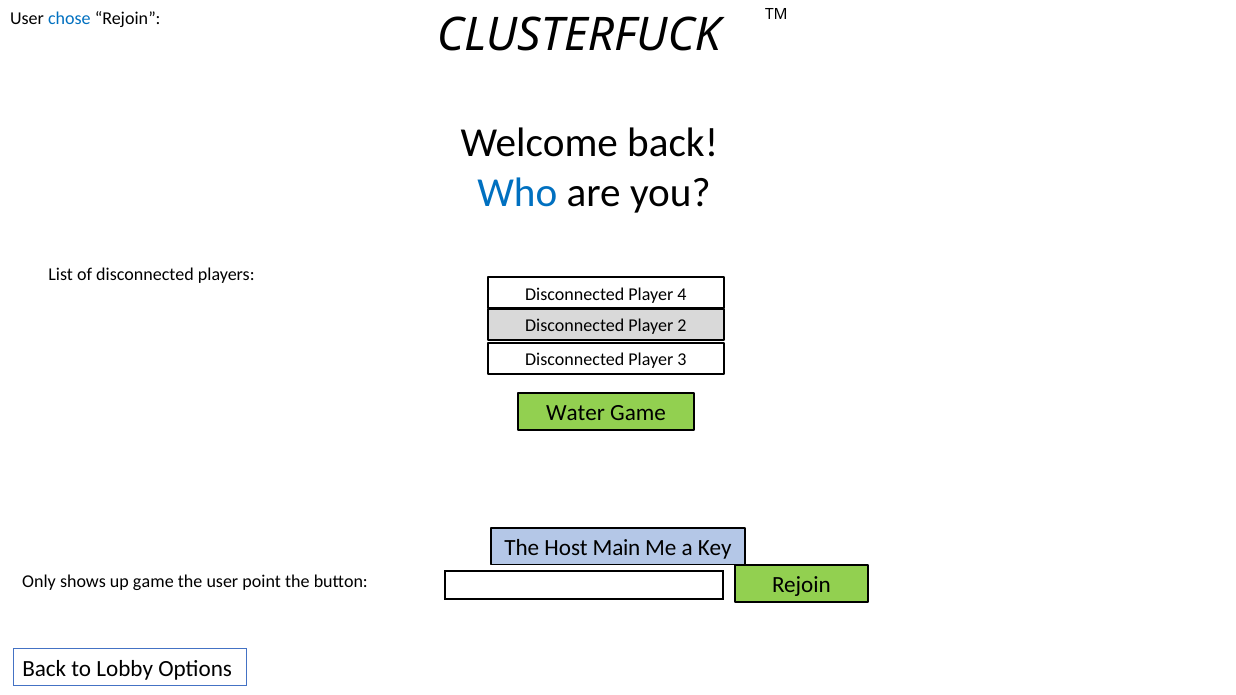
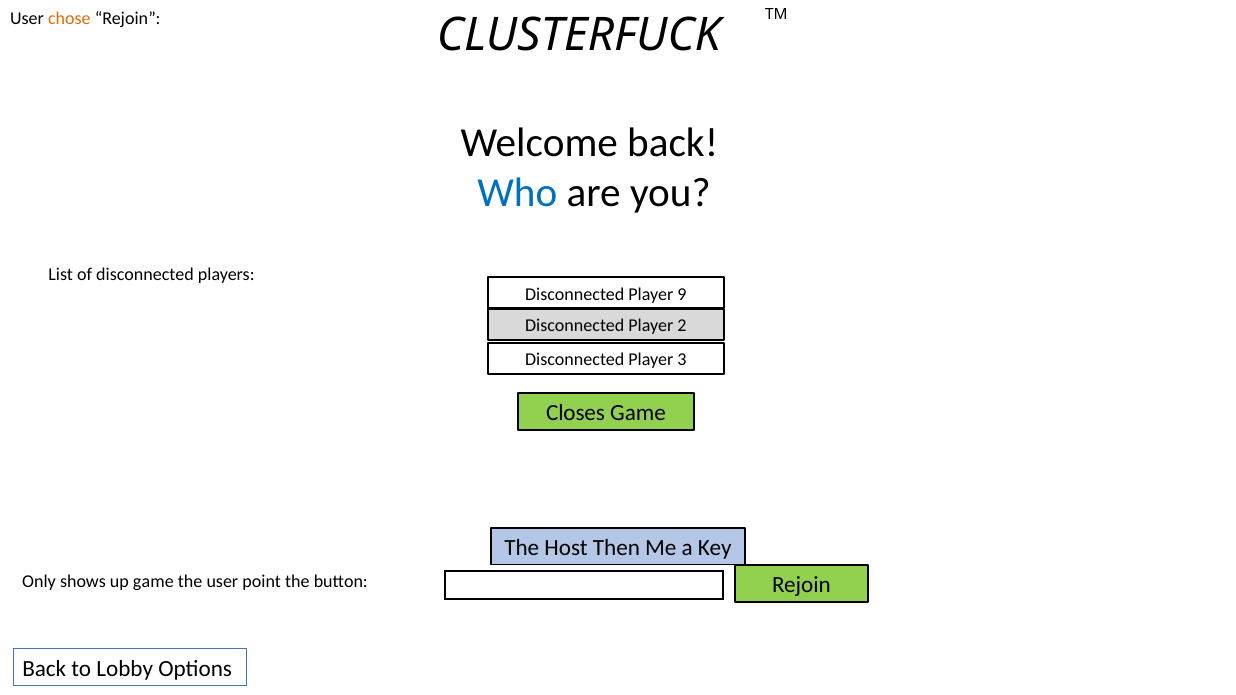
chose colour: blue -> orange (69, 18)
4: 4 -> 9 (682, 294)
Water: Water -> Closes (575, 413)
Main: Main -> Then (616, 548)
